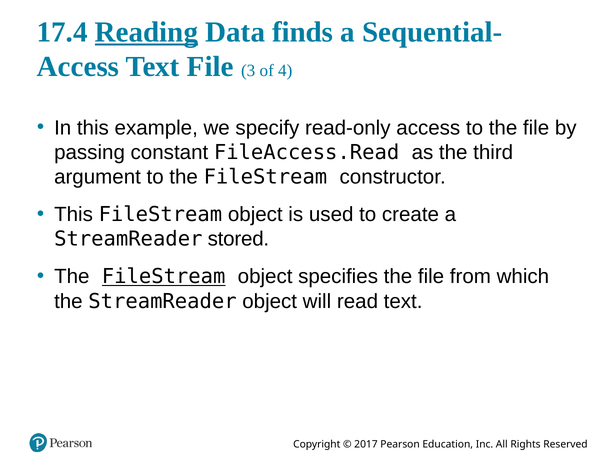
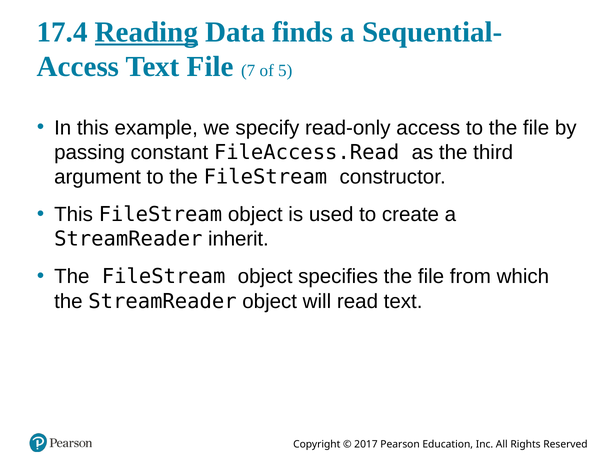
3: 3 -> 7 (248, 71)
4: 4 -> 5 (285, 71)
stored: stored -> inherit (238, 239)
FileStream underline: present -> none (164, 277)
